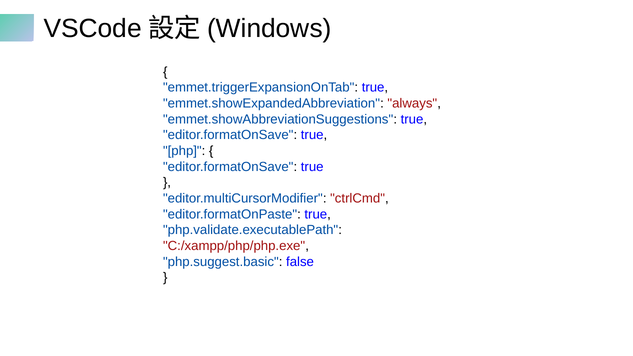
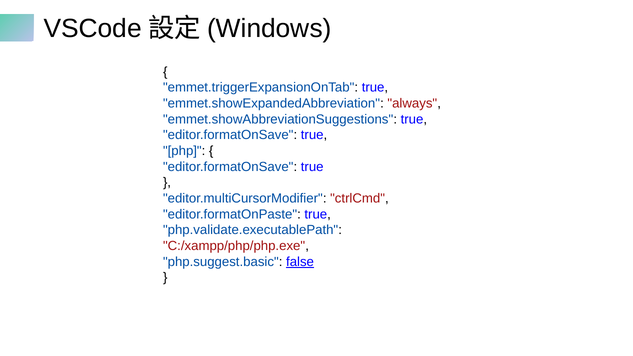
false underline: none -> present (300, 262)
